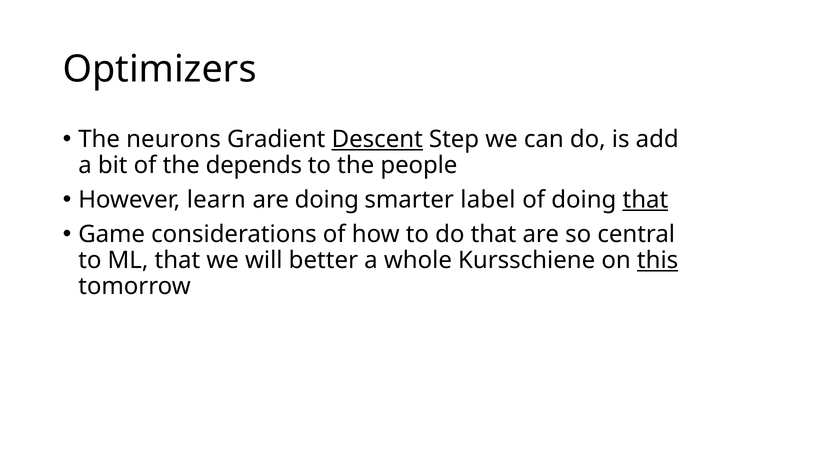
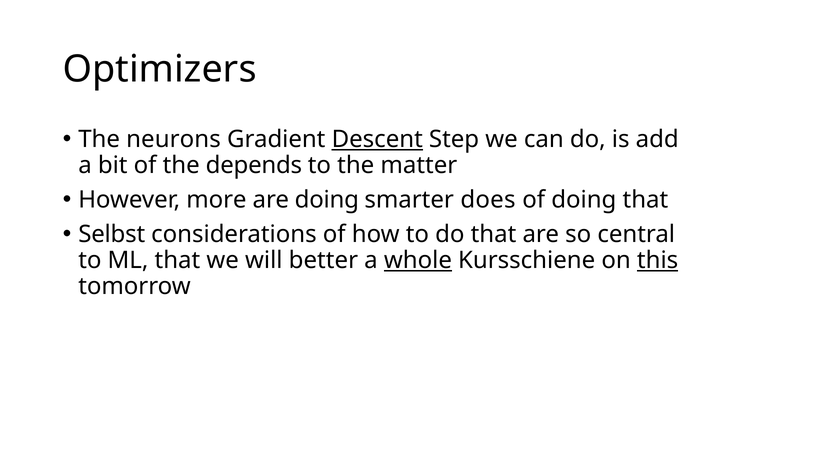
people: people -> matter (419, 165)
learn: learn -> more (216, 200)
label: label -> does (488, 200)
that underline: present -> none (645, 200)
Game: Game -> Selbst (112, 234)
whole underline: none -> present (418, 260)
